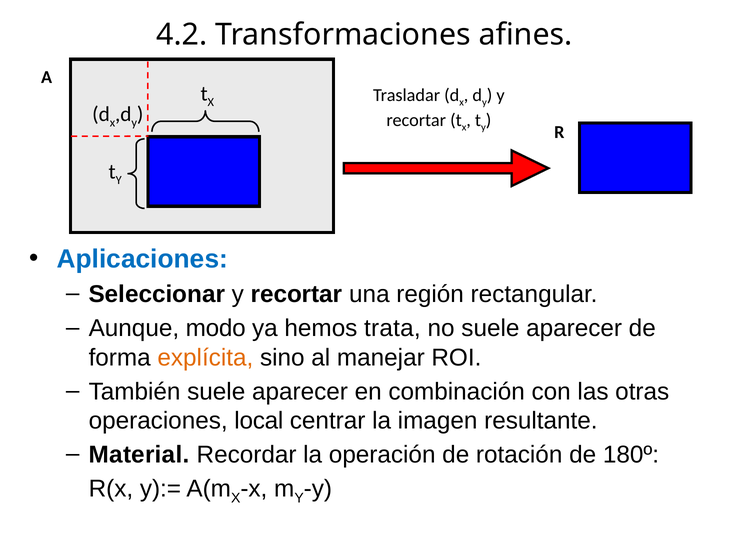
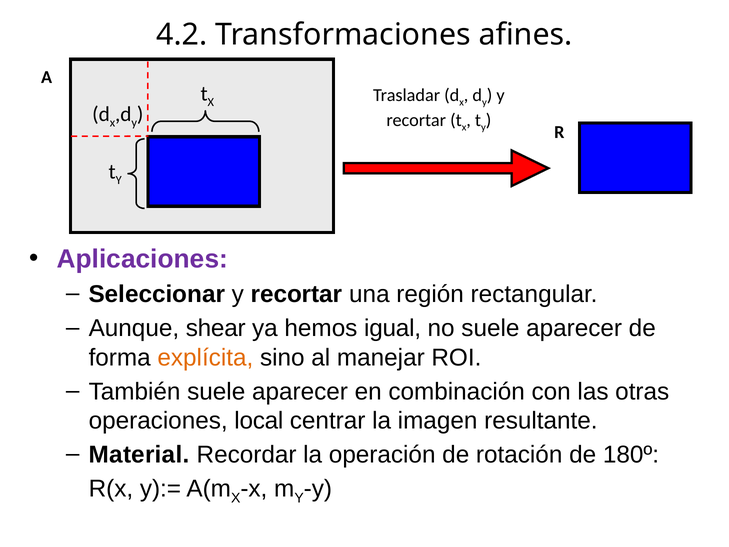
Aplicaciones colour: blue -> purple (142, 259)
modo: modo -> shear (216, 328)
trata: trata -> igual (393, 328)
